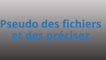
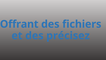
Pseudo: Pseudo -> Offrant (19, 24)
